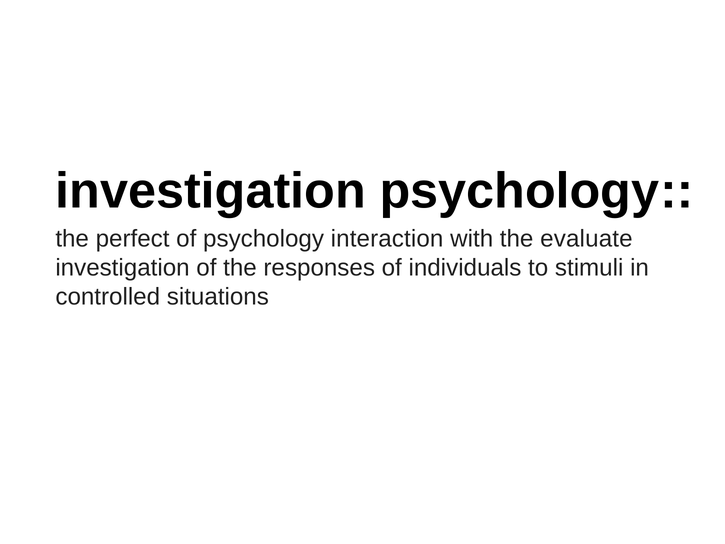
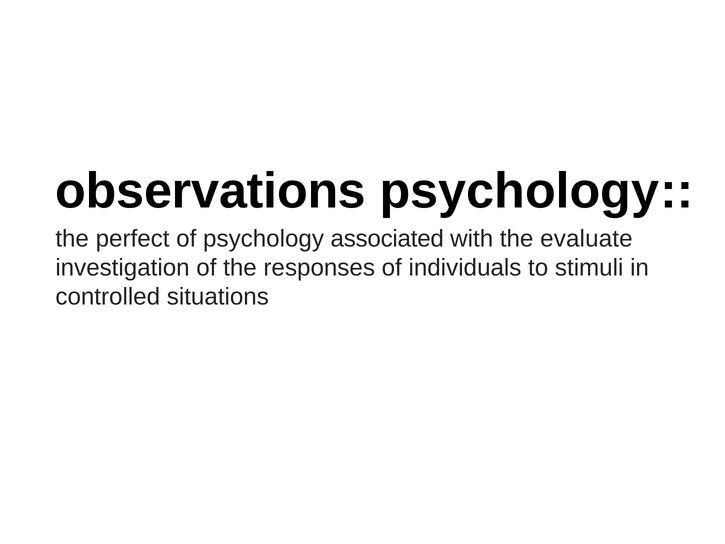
investigation: investigation -> observations (211, 191)
interaction: interaction -> associated (387, 239)
